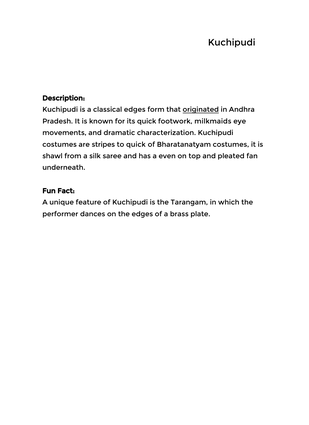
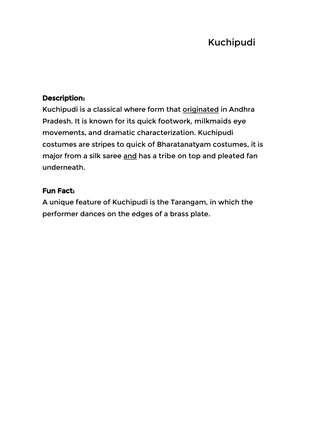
classical edges: edges -> where (135, 109)
shawl: shawl -> major (52, 155)
and underline: none -> present (130, 155)
even: even -> tribe (167, 155)
